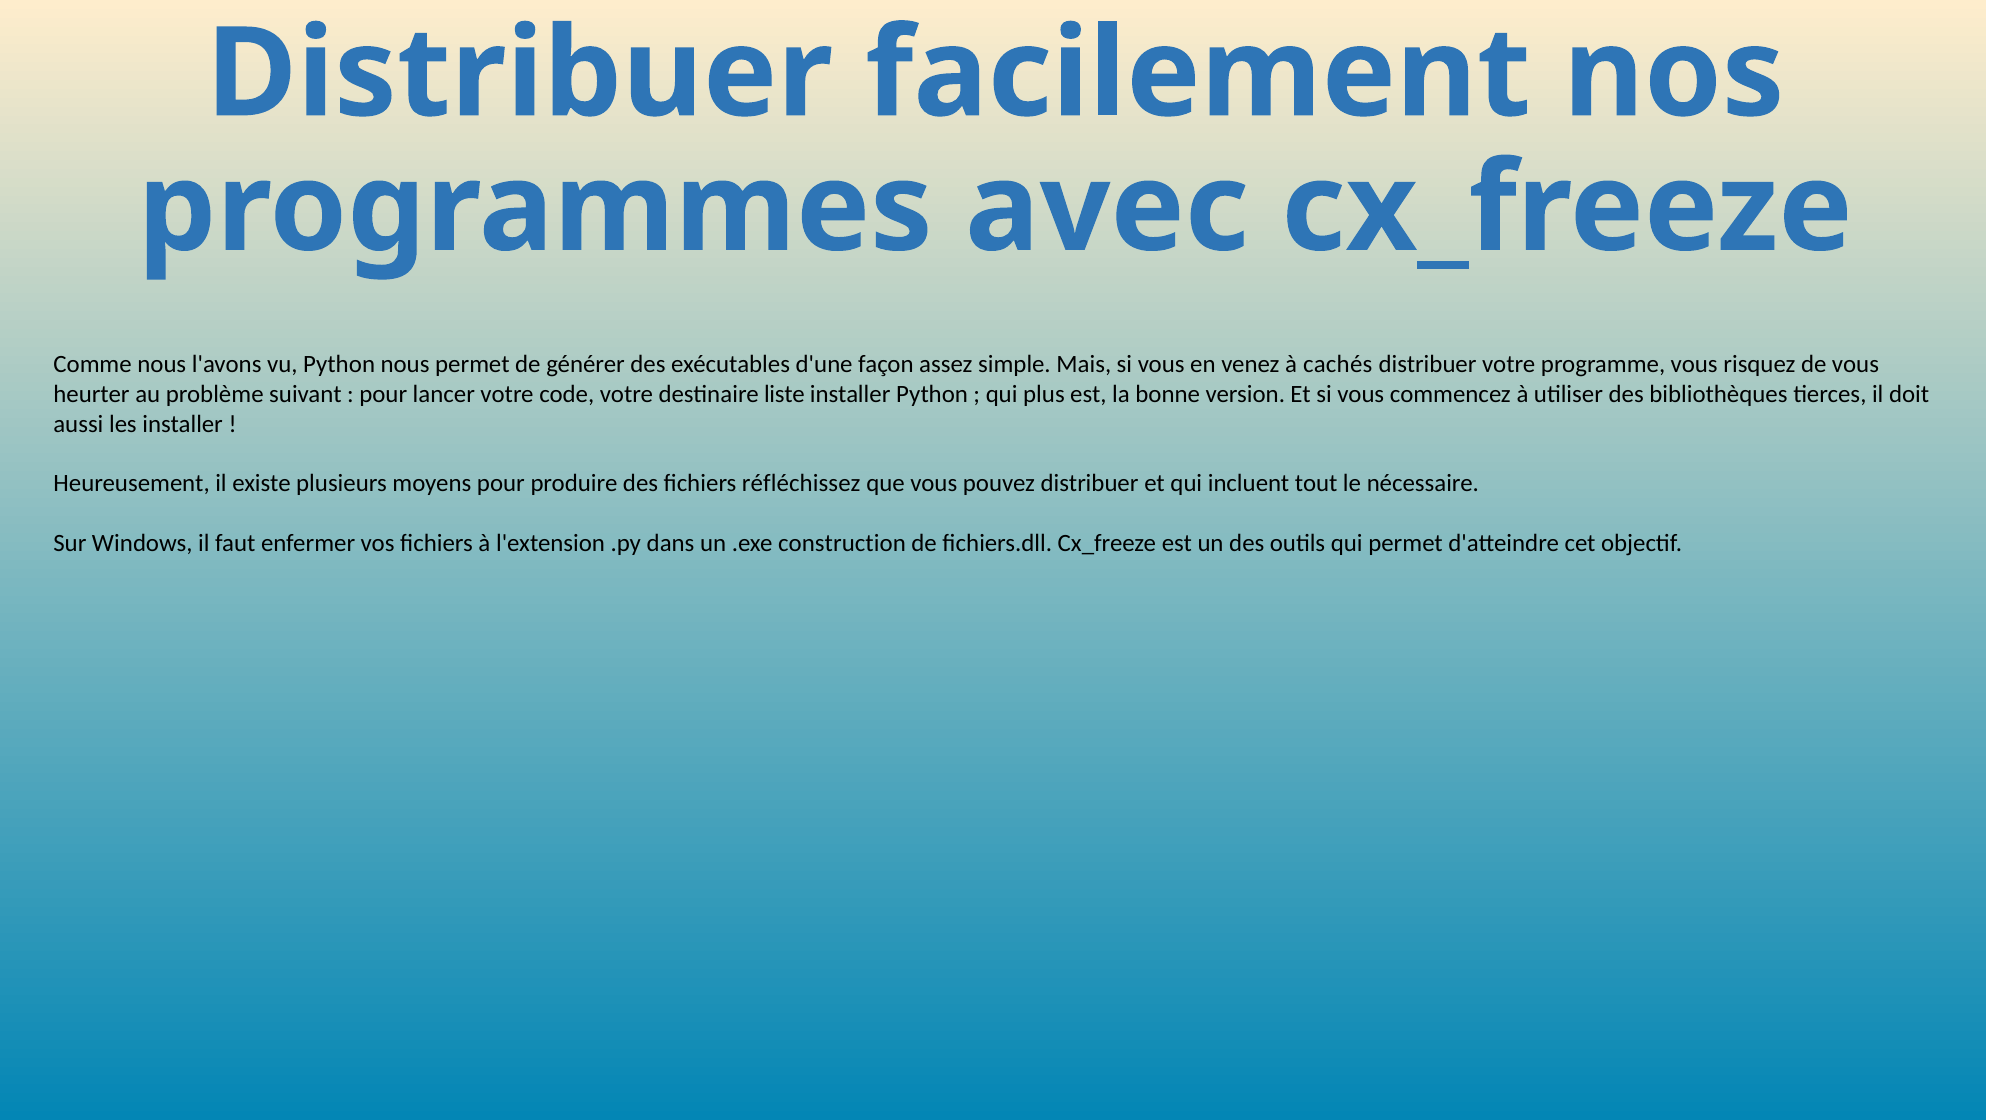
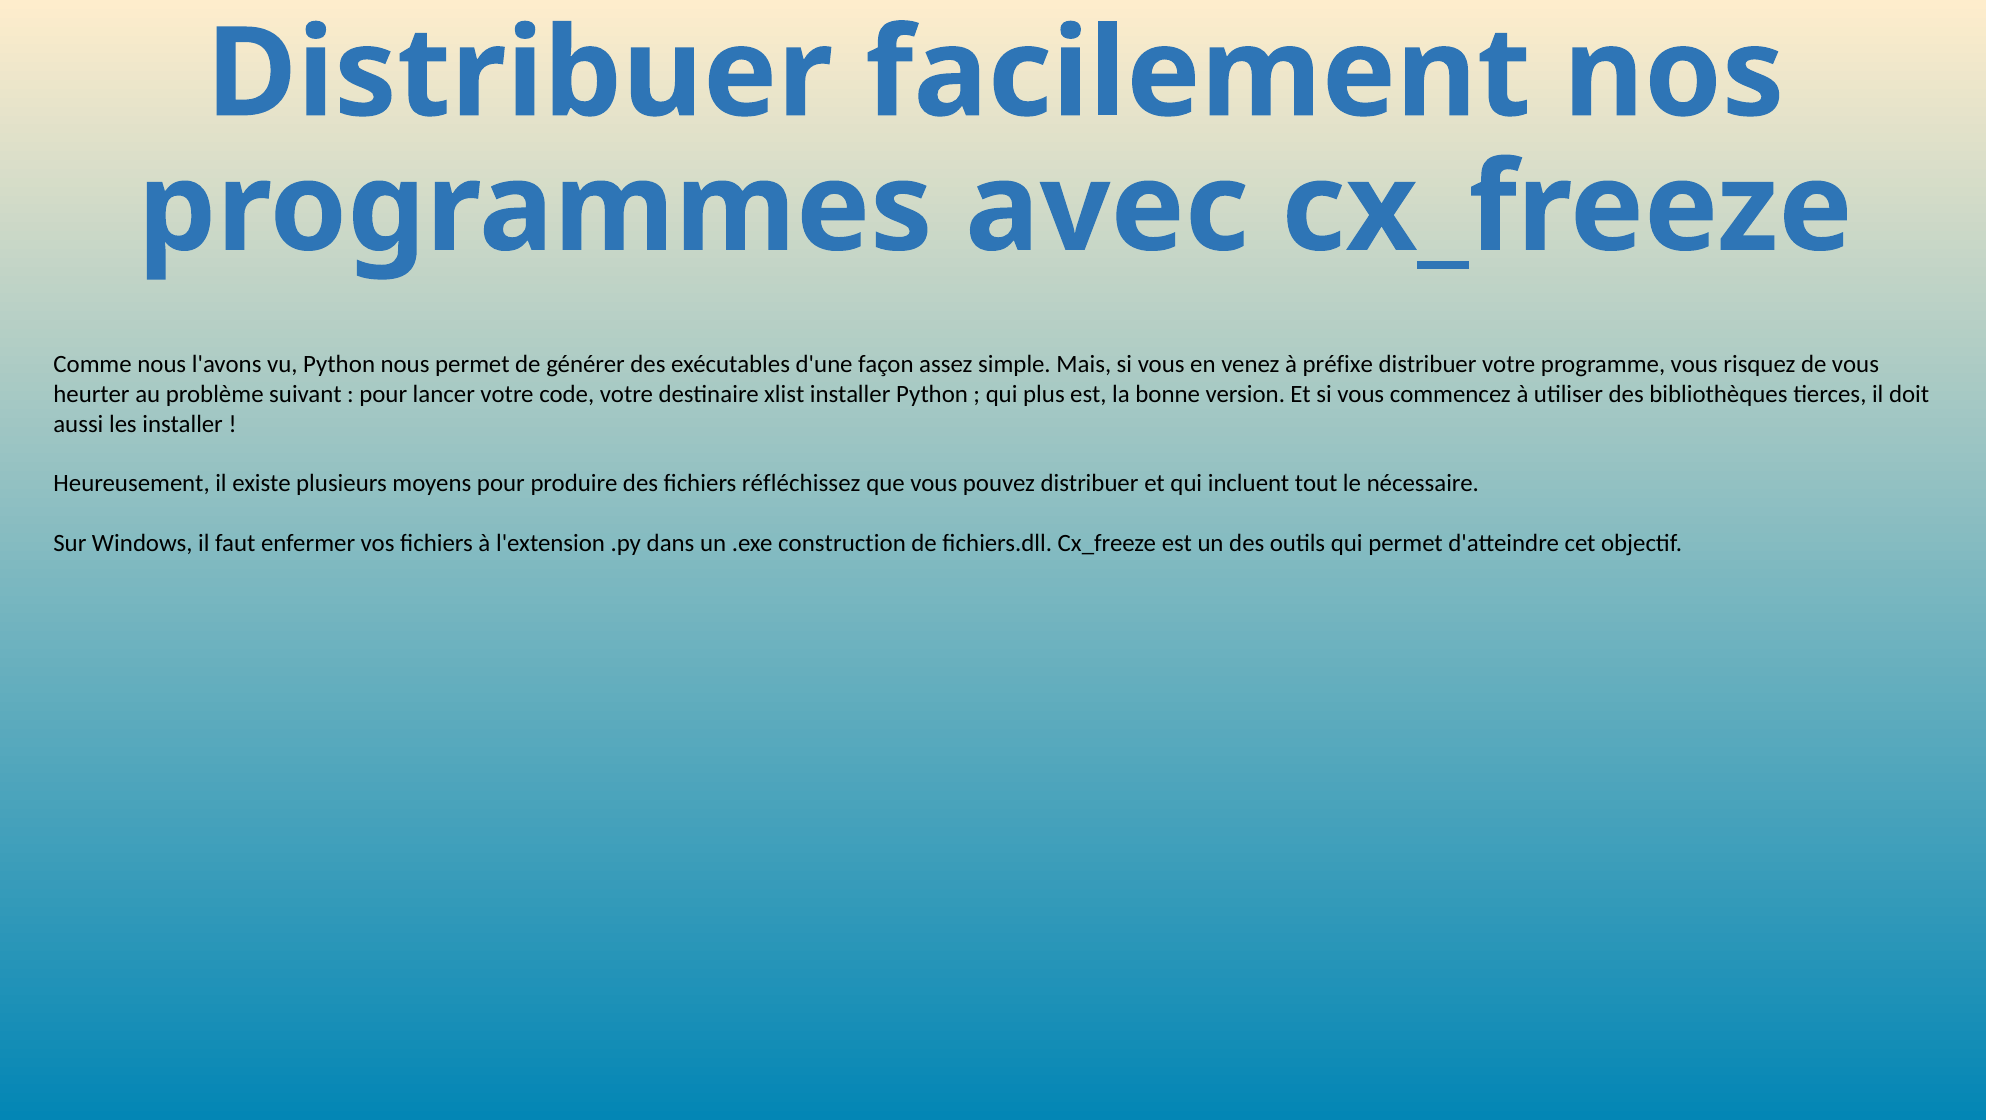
cachés: cachés -> préfixe (1338, 364)
liste: liste -> xlist (784, 394)
